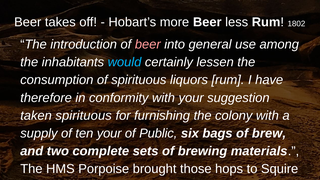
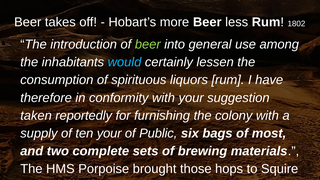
beer colour: pink -> light green (148, 44)
taken spirituous: spirituous -> reportedly (84, 116)
brew: brew -> most (269, 133)
